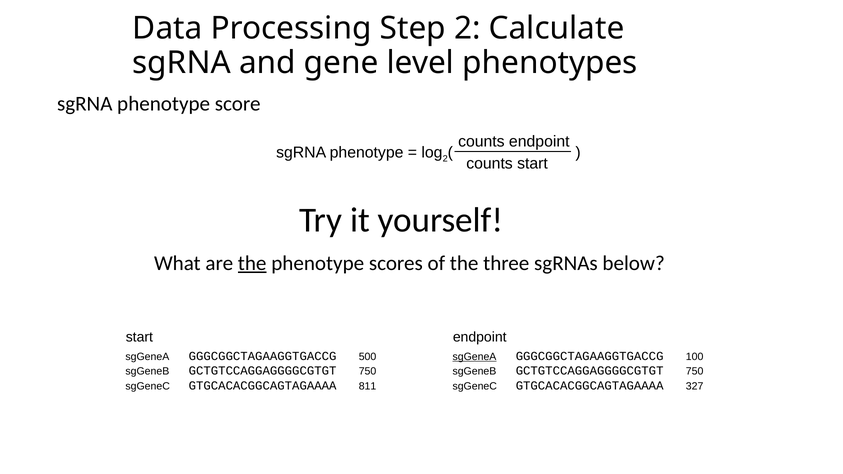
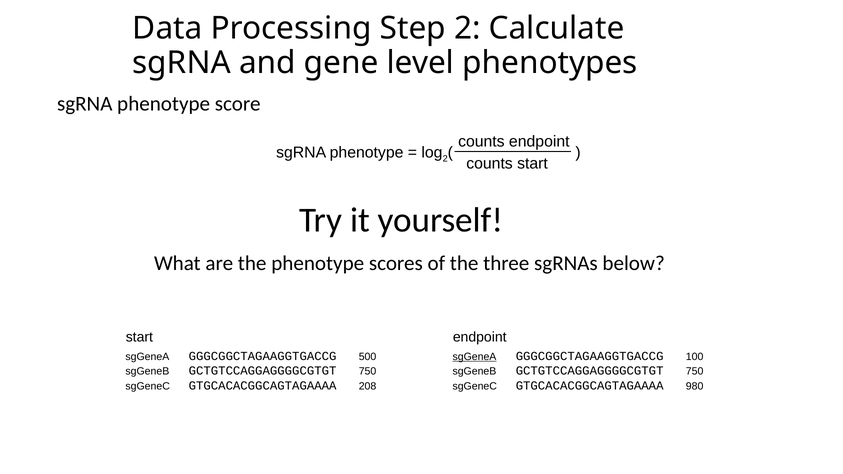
the underline: present -> none (252, 263)
811: 811 -> 208 (368, 386)
327: 327 -> 980 (695, 386)
